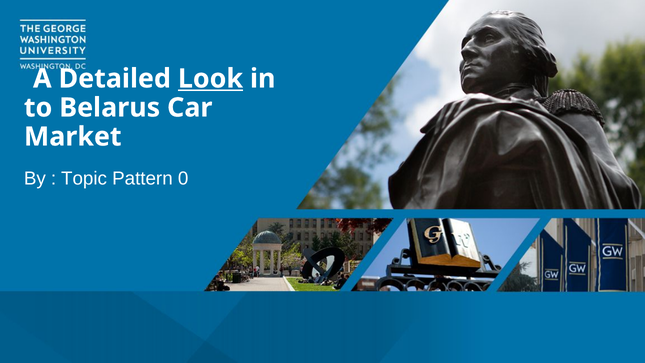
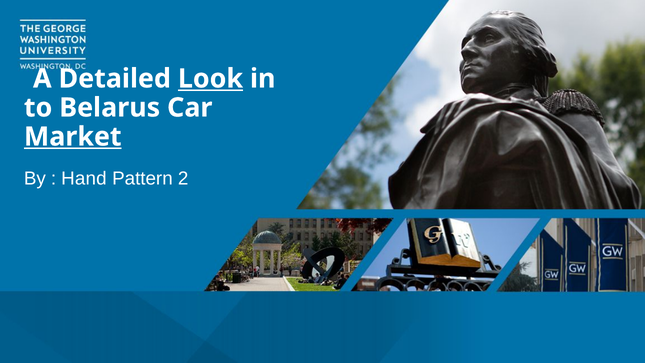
Market underline: none -> present (73, 137)
Topic: Topic -> Hand (84, 178)
0: 0 -> 2 (183, 178)
